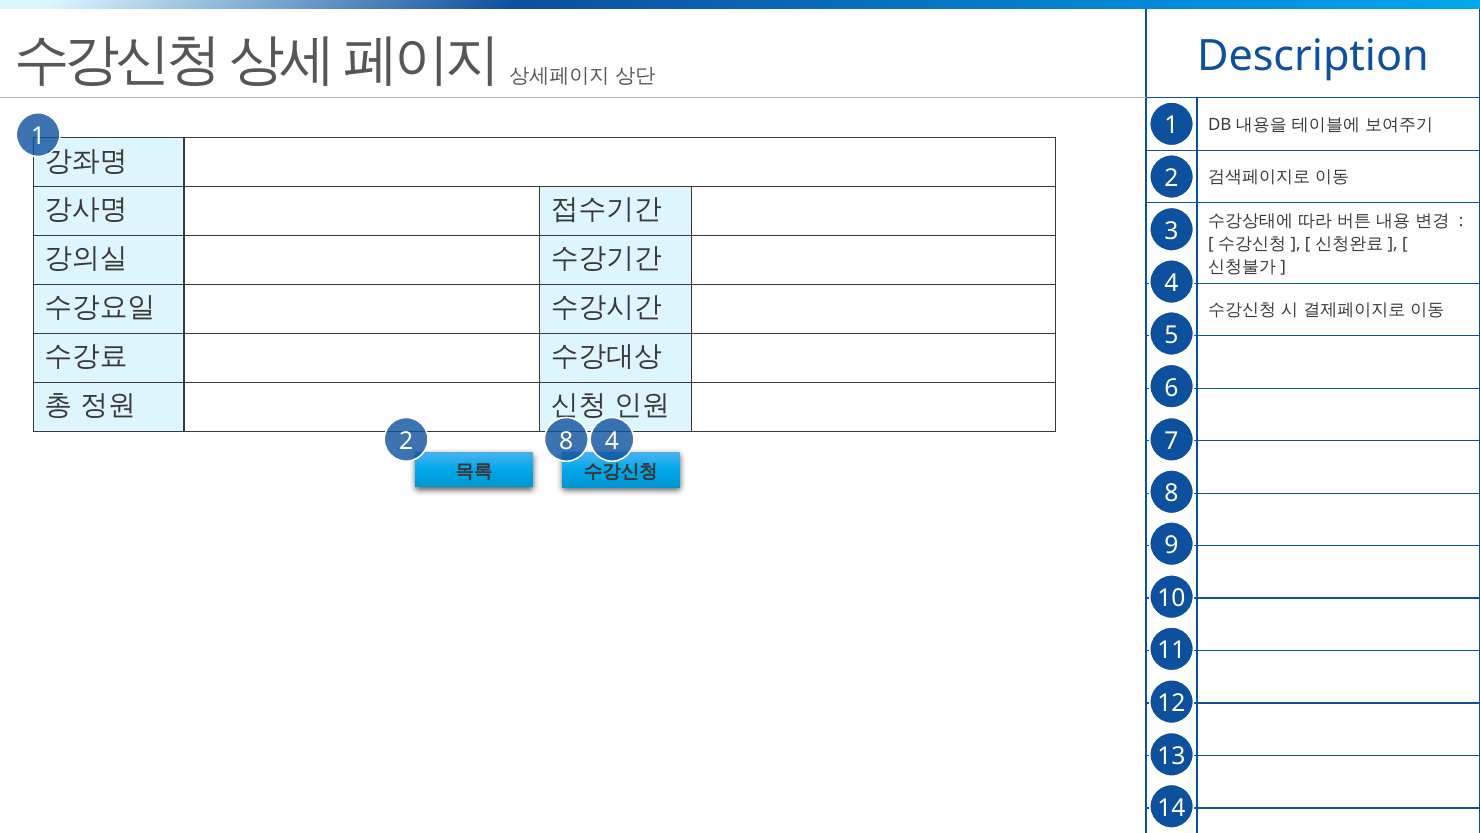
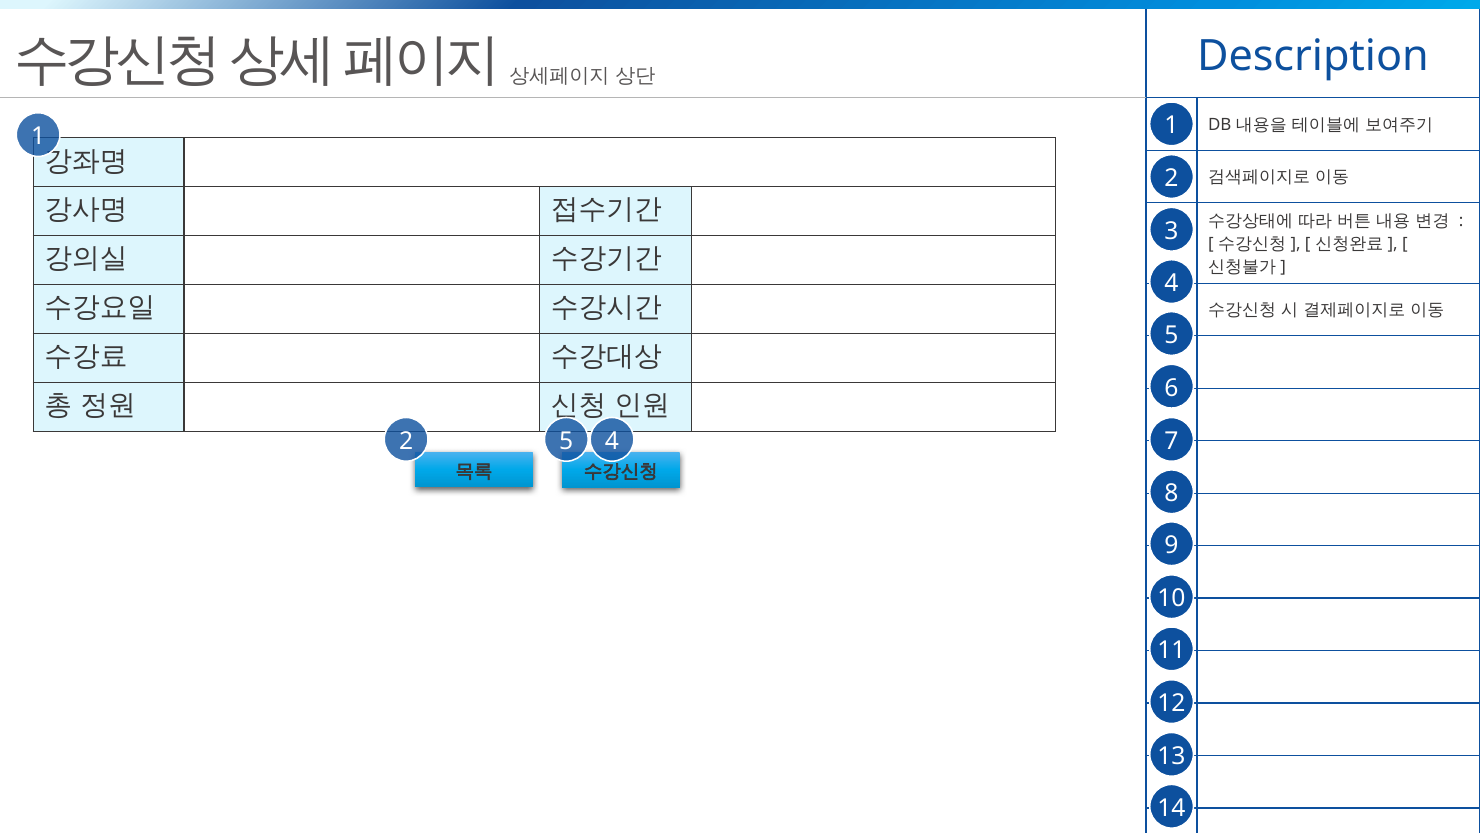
2 8: 8 -> 5 (566, 441)
